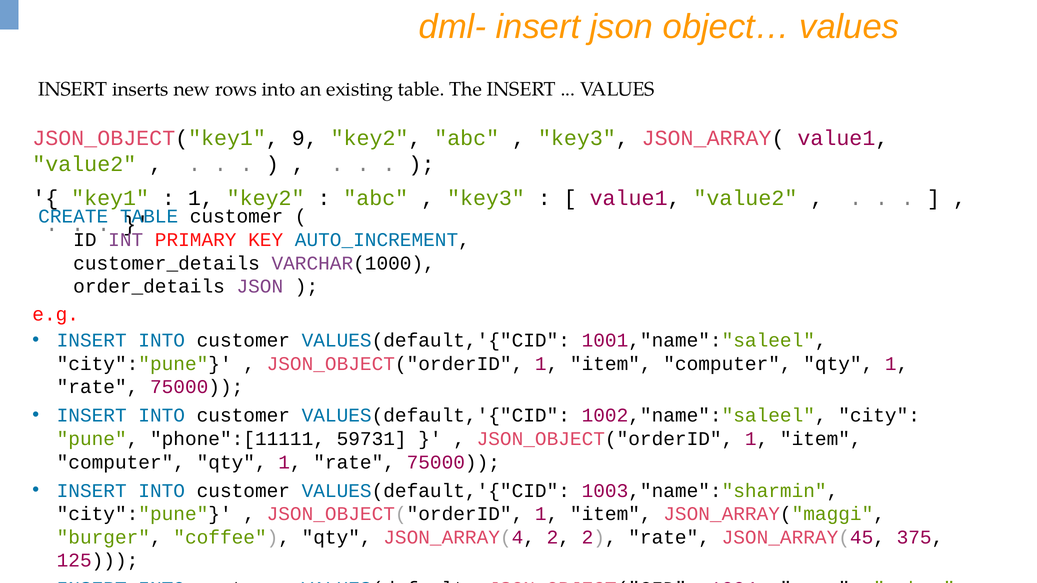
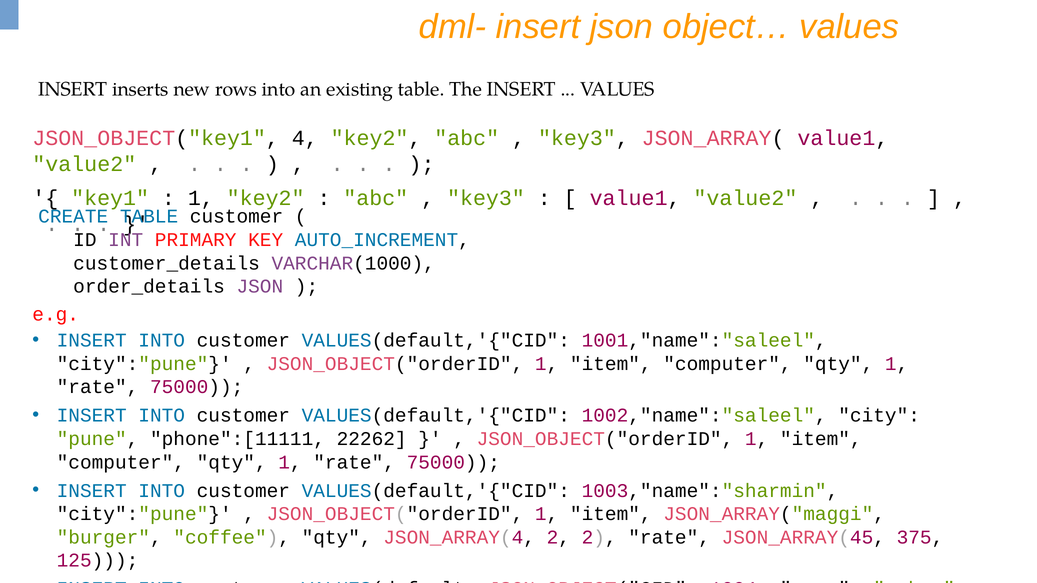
9: 9 -> 4 (305, 138)
59731: 59731 -> 22262 (372, 439)
